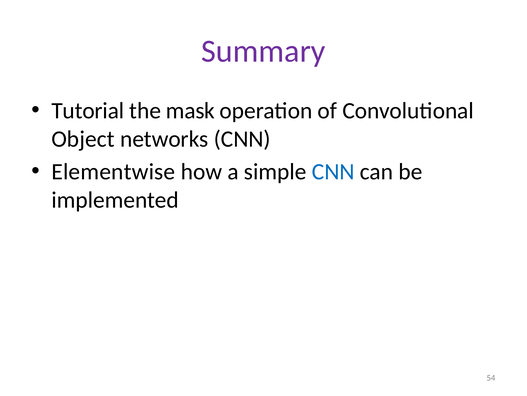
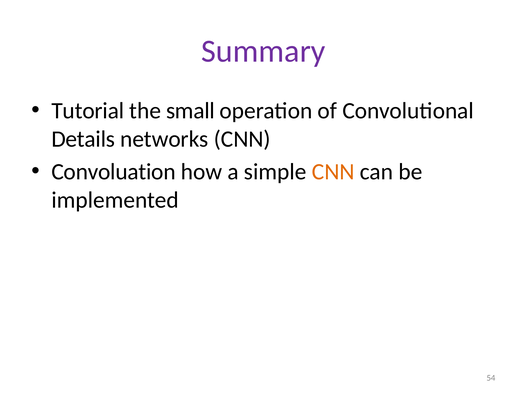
mask: mask -> small (190, 111)
Object: Object -> Details (83, 139)
Elementwise: Elementwise -> Convoluation (114, 171)
CNN colour: blue -> orange (333, 171)
